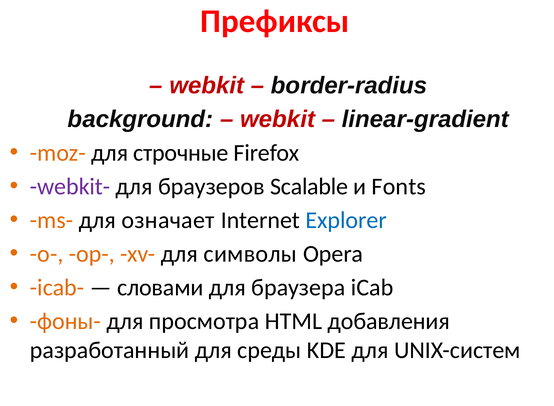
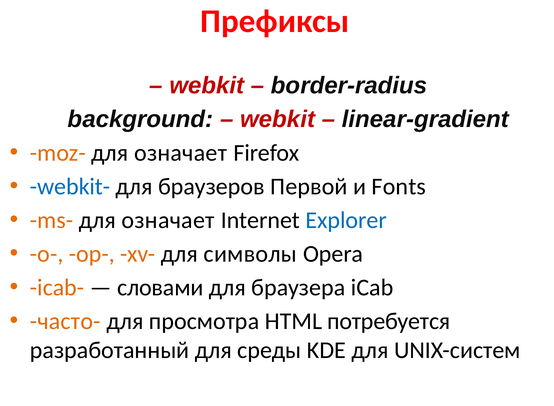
moz- для строчные: строчные -> означает (181, 153)
webkit- colour: purple -> blue (70, 186)
Scalable: Scalable -> Первой (309, 186)
фоны-: фоны- -> часто- (65, 321)
добавления: добавления -> потребуется (389, 321)
